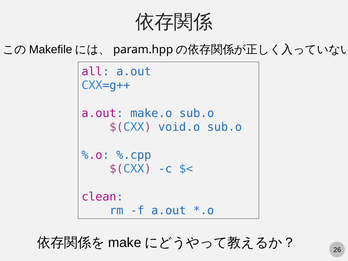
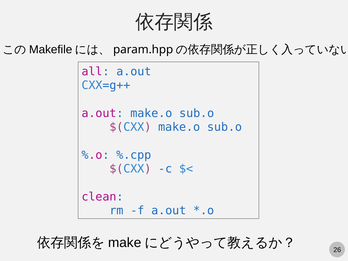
$(CXX void.o: void.o -> make.o (179, 127)
